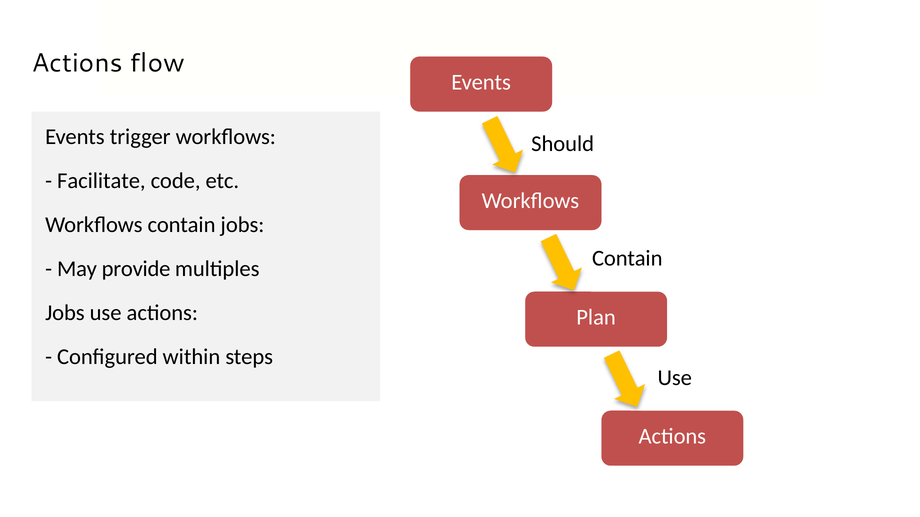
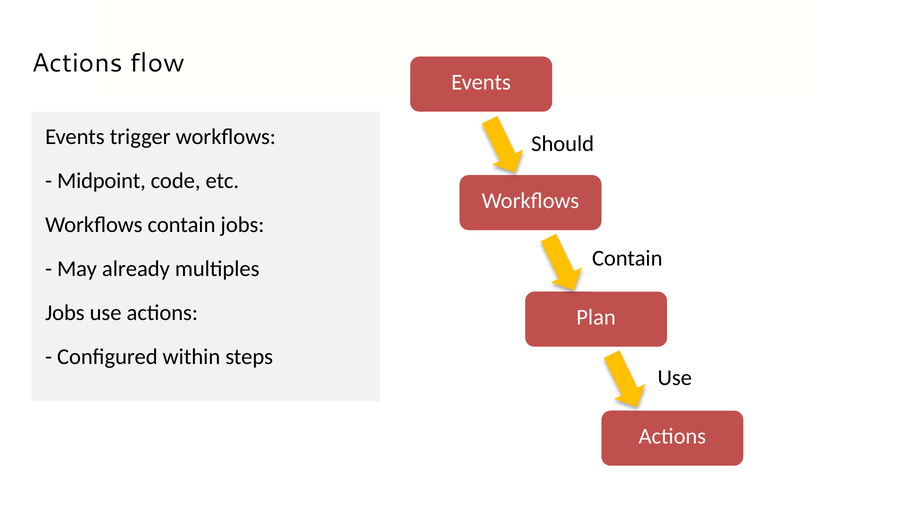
Facilitate: Facilitate -> Midpoint (101, 181)
provide: provide -> already (136, 269)
